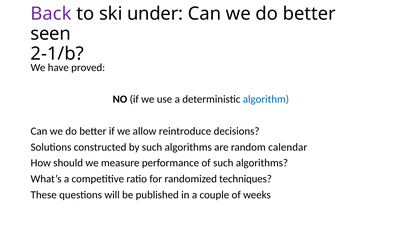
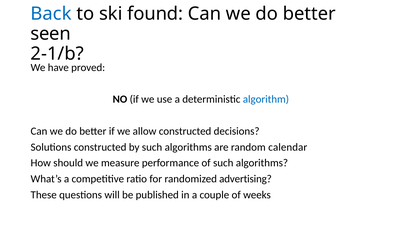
Back colour: purple -> blue (51, 14)
under: under -> found (155, 14)
allow reintroduce: reintroduce -> constructed (185, 131)
techniques: techniques -> advertising (245, 179)
